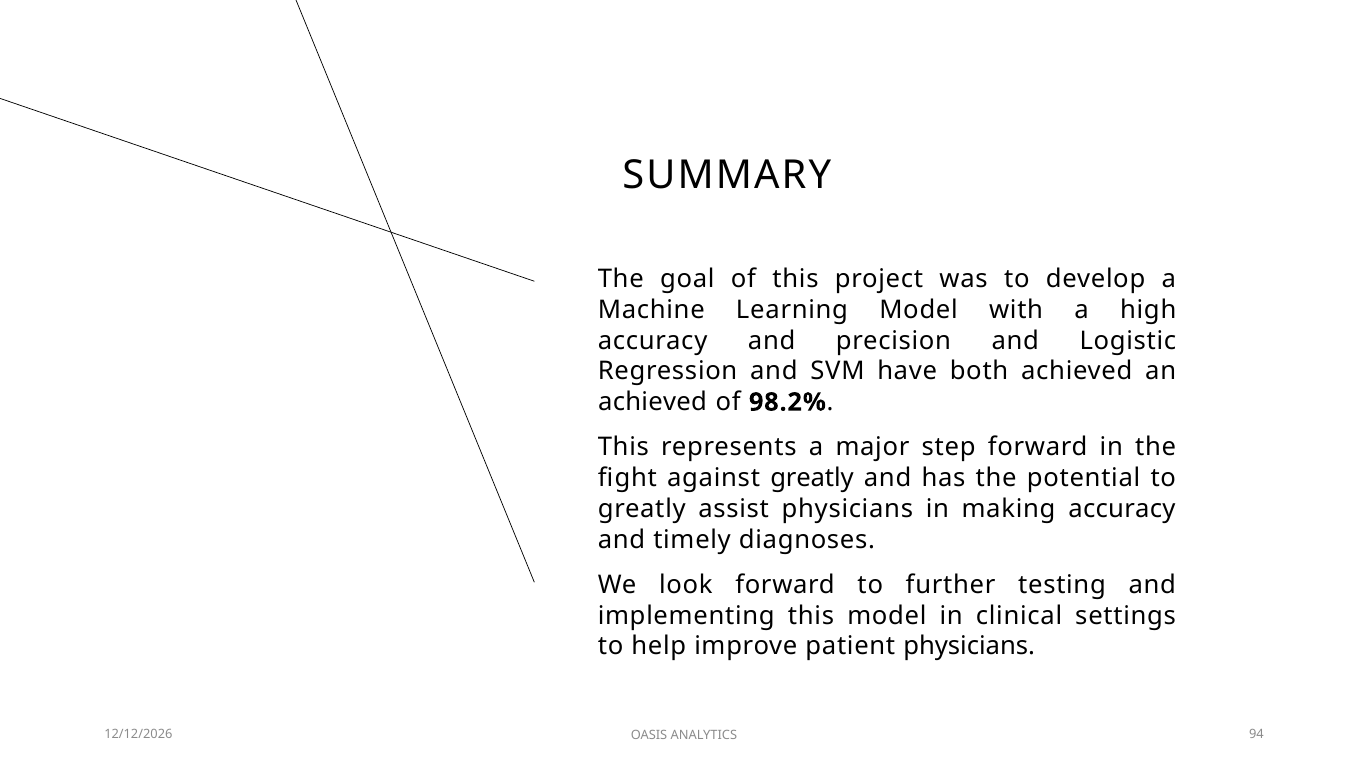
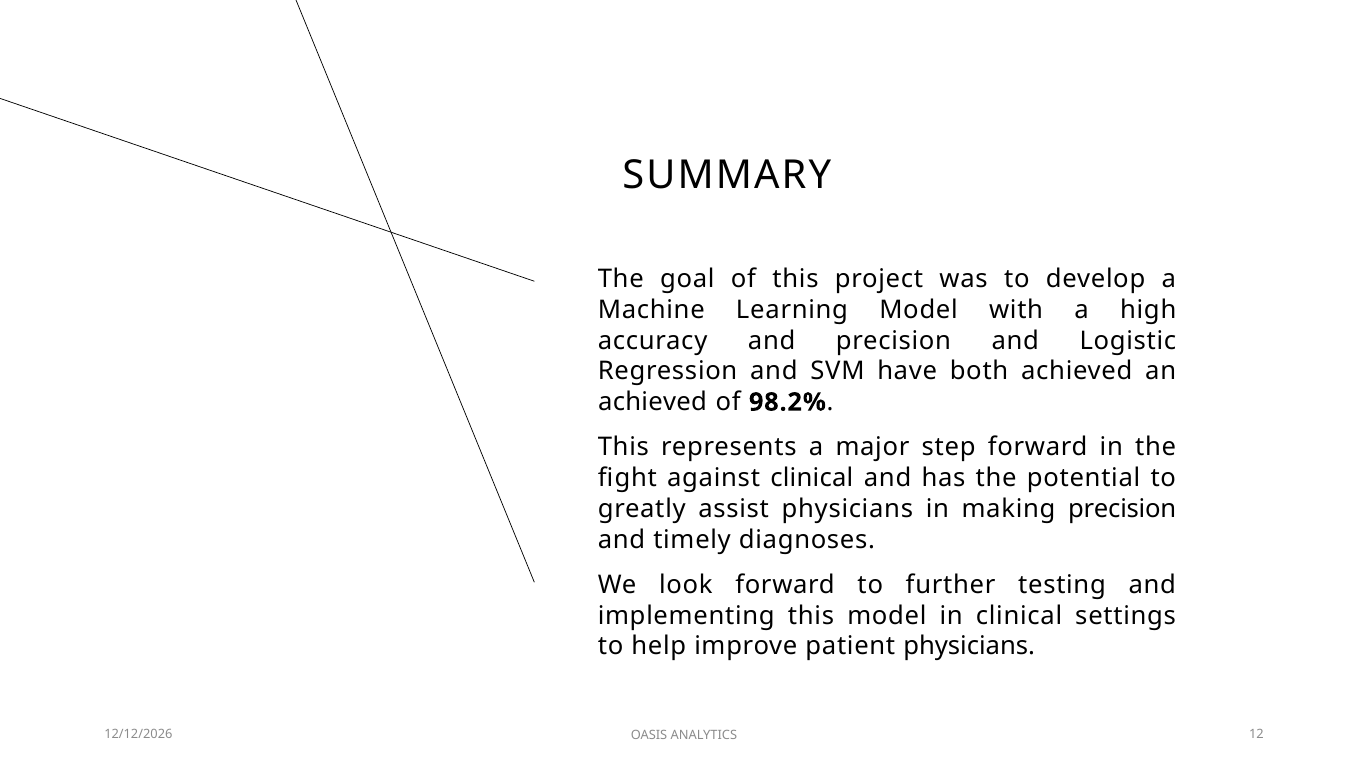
against greatly: greatly -> clinical (812, 478)
making accuracy: accuracy -> precision (1122, 509)
94: 94 -> 12 (1256, 734)
